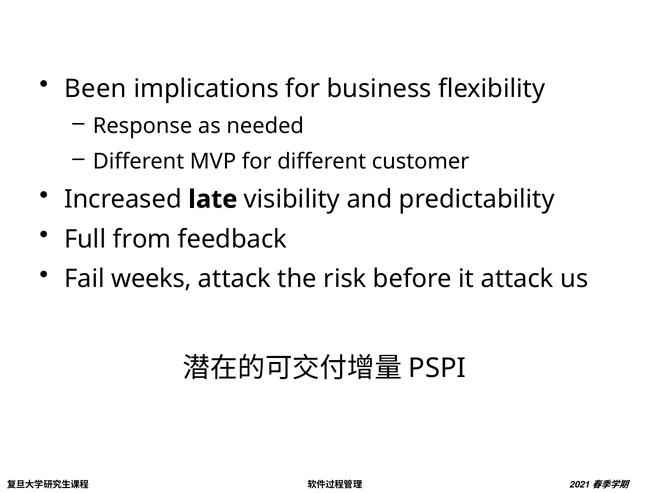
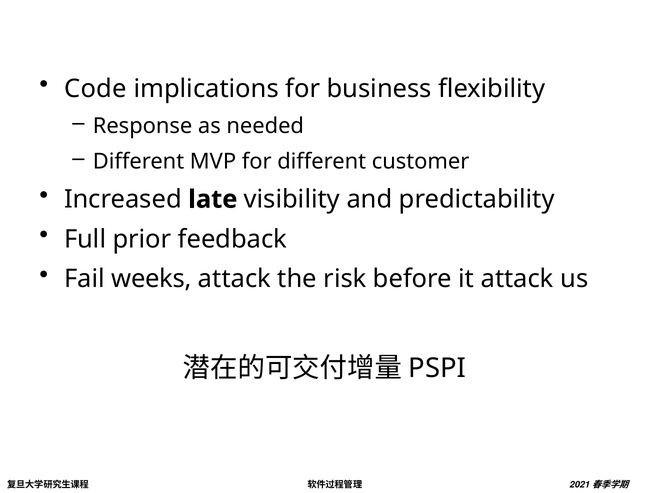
Been: Been -> Code (95, 89)
from: from -> prior (142, 239)
